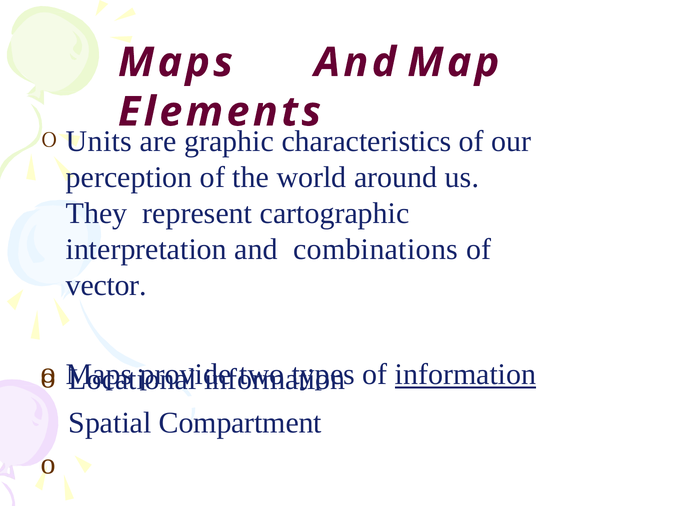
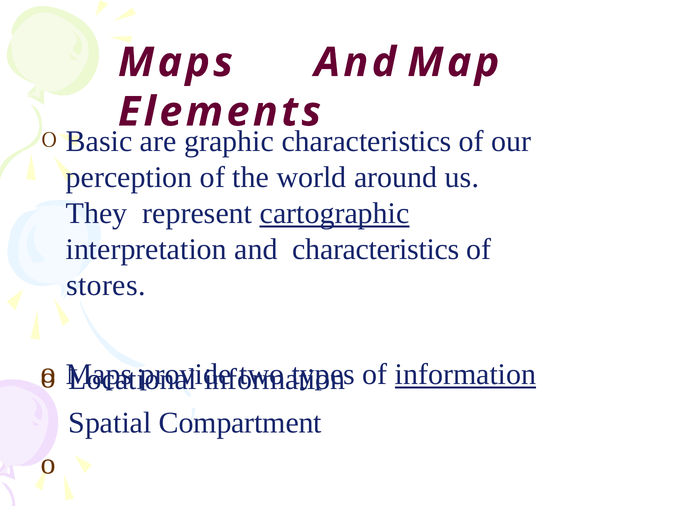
Units: Units -> Basic (99, 142)
cartographic underline: none -> present (335, 214)
and combinations: combinations -> characteristics (376, 250)
vector: vector -> stores (106, 286)
